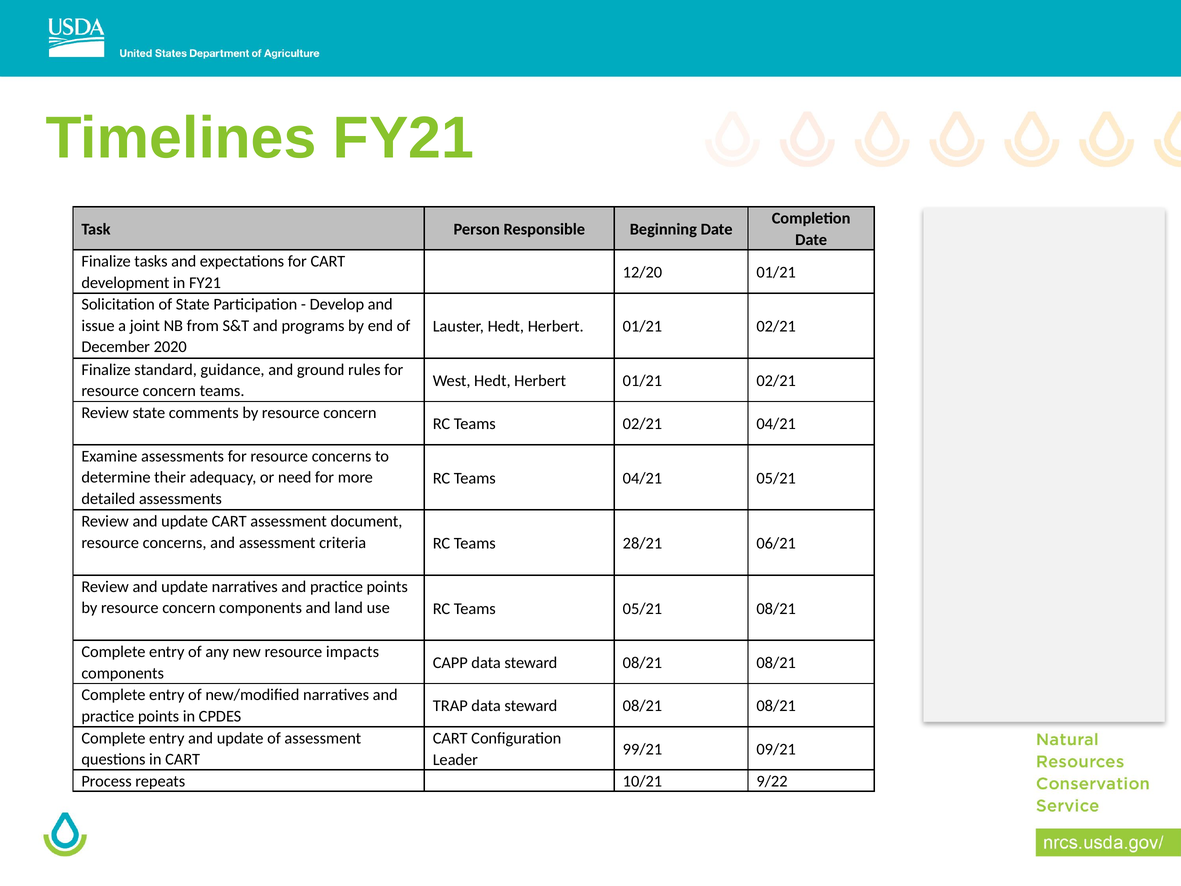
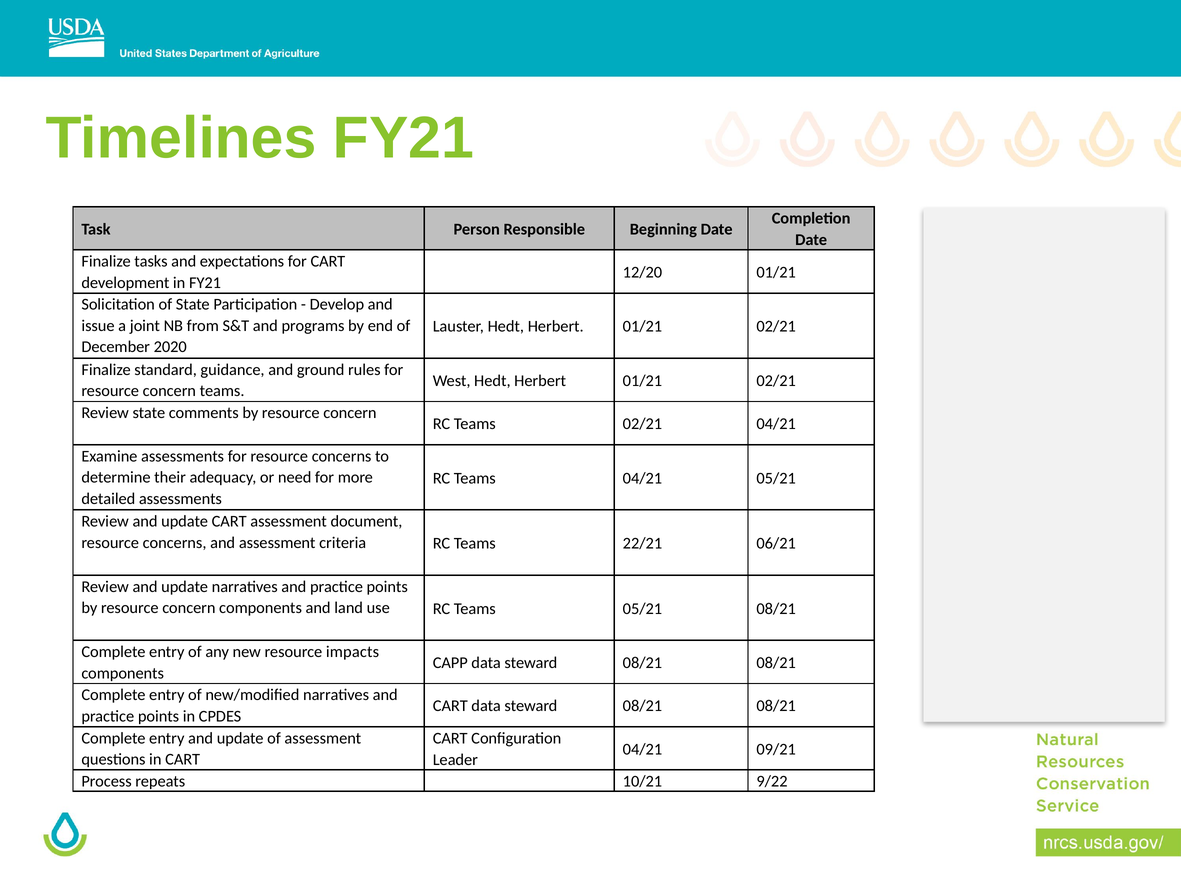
28/21: 28/21 -> 22/21 (642, 543)
TRAP: TRAP -> CART (450, 706)
99/21: 99/21 -> 04/21 (642, 749)
